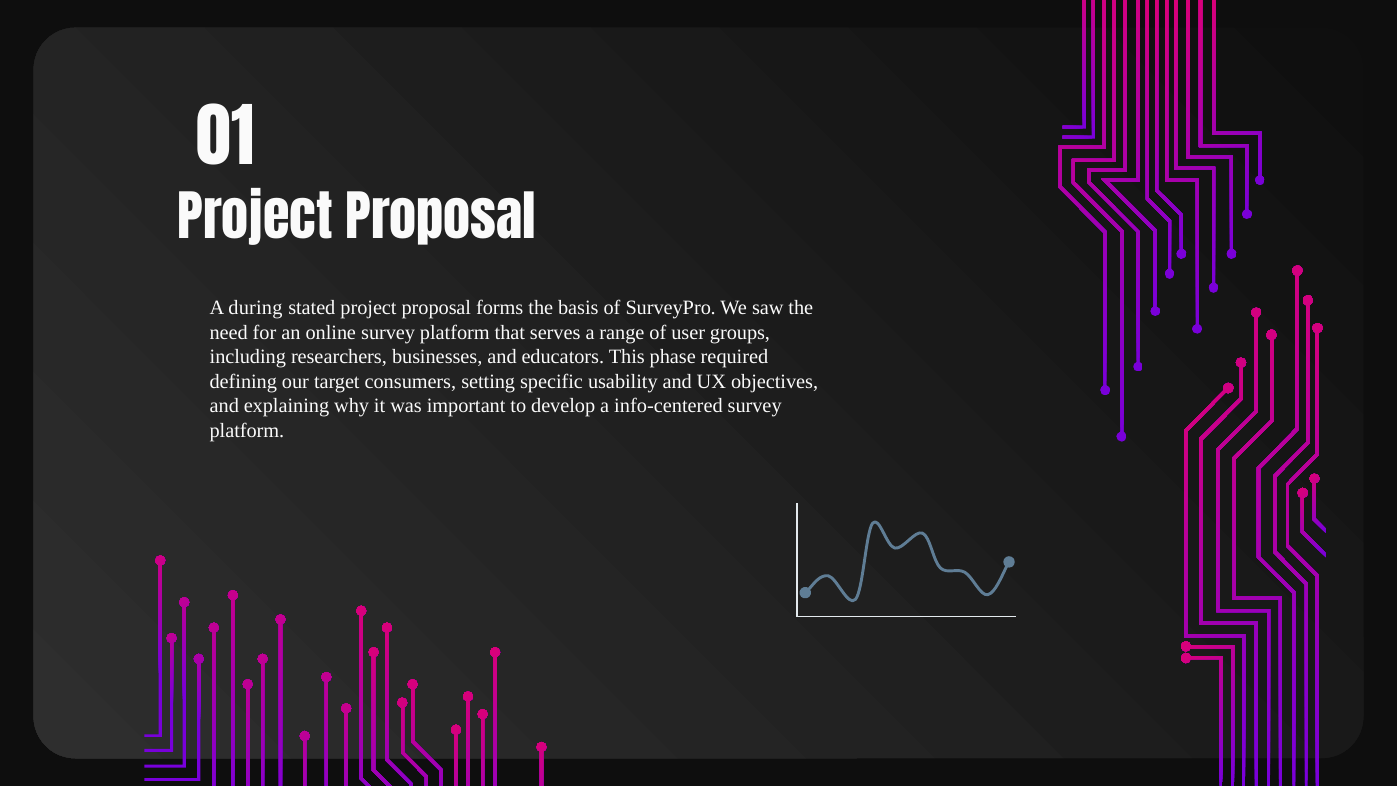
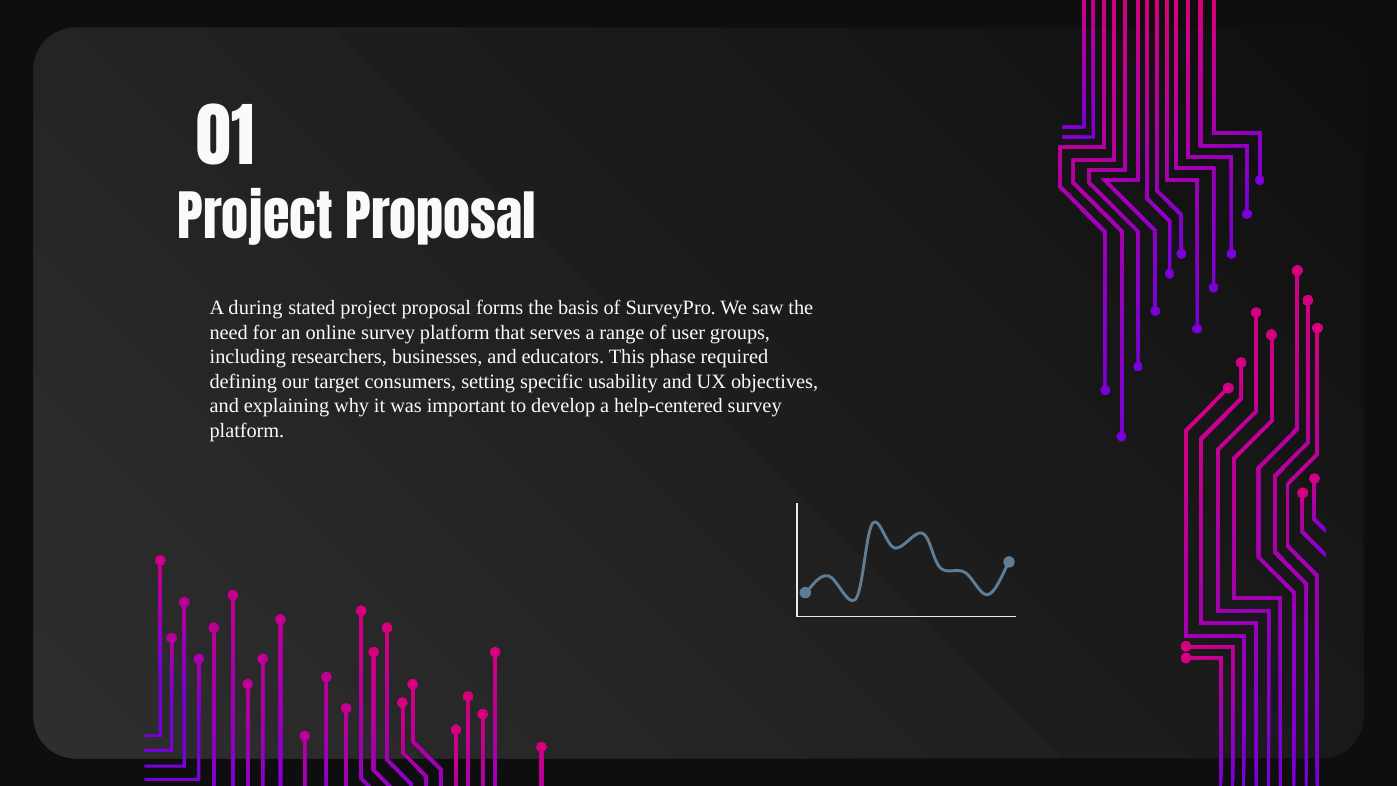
info-centered: info-centered -> help-centered (669, 406)
